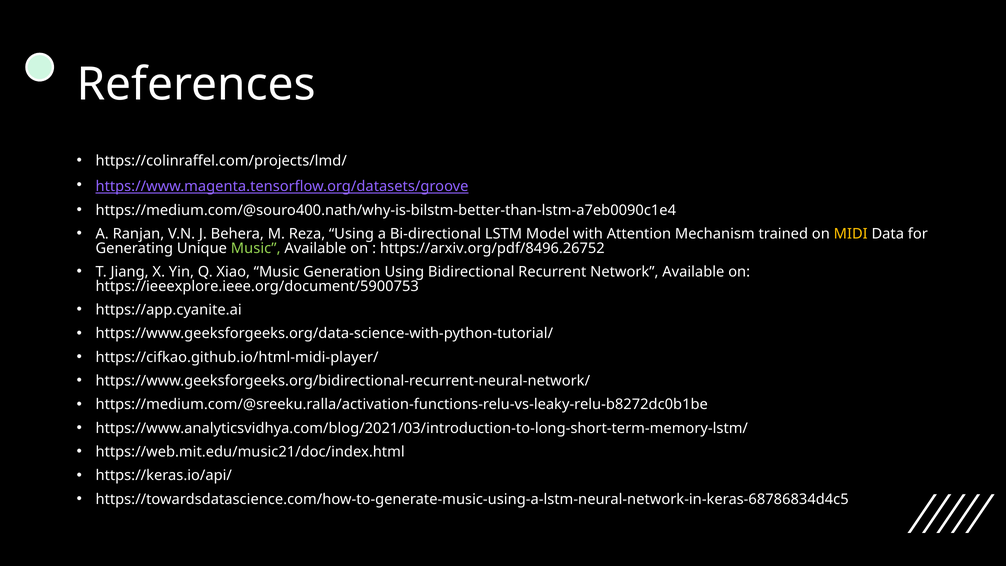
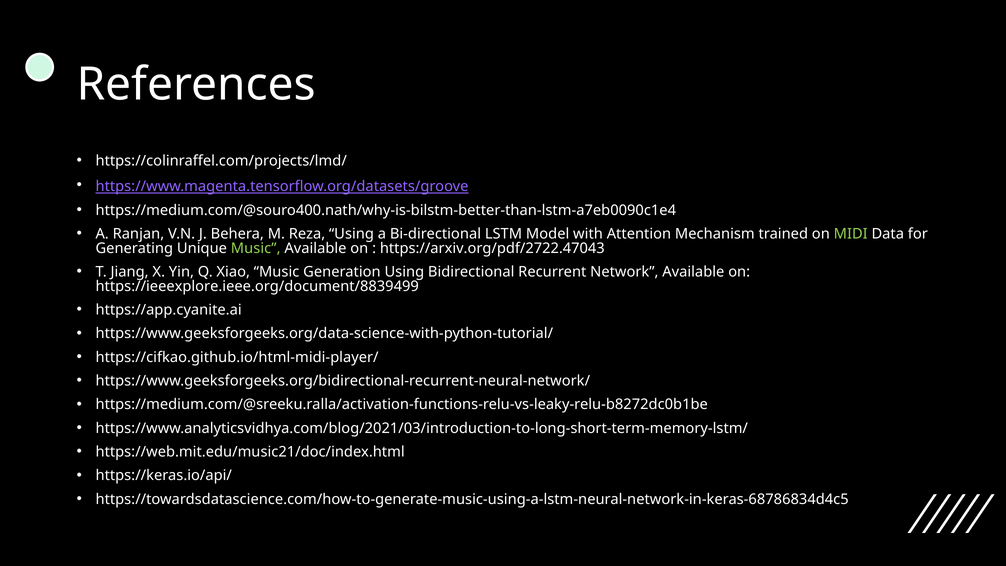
MIDI colour: yellow -> light green (851, 234)
https://arxiv.org/pdf/8496.26752: https://arxiv.org/pdf/8496.26752 -> https://arxiv.org/pdf/2722.47043 (492, 248)
https://ieeexplore.ieee.org/document/5900753: https://ieeexplore.ieee.org/document/5900753 -> https://ieeexplore.ieee.org/document/8839499 (257, 286)
